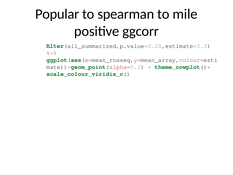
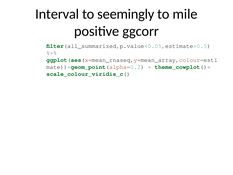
Popular: Popular -> Interval (57, 14)
spearman: spearman -> seemingly (126, 14)
